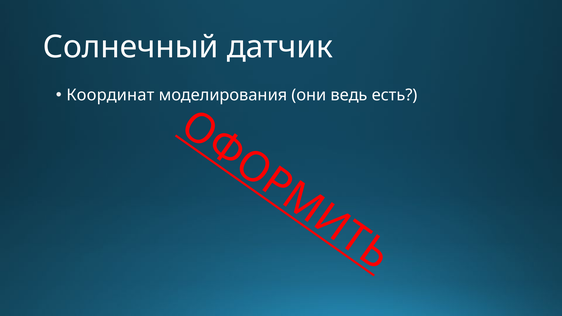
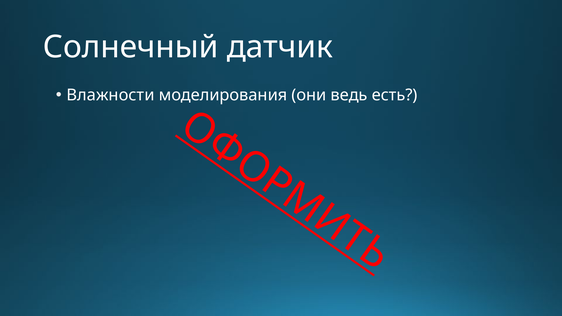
Координат: Координат -> Влажности (110, 95)
